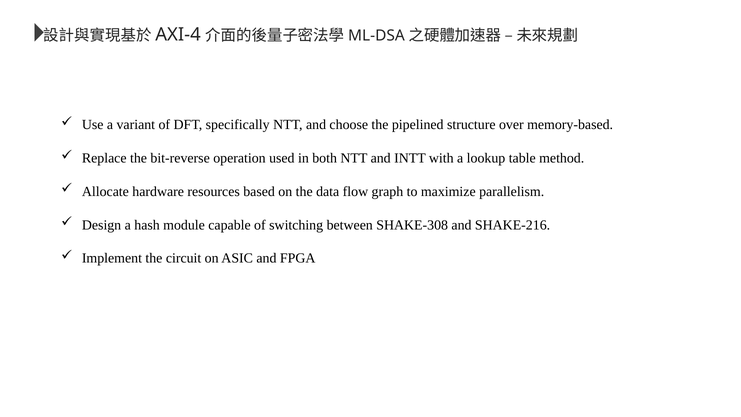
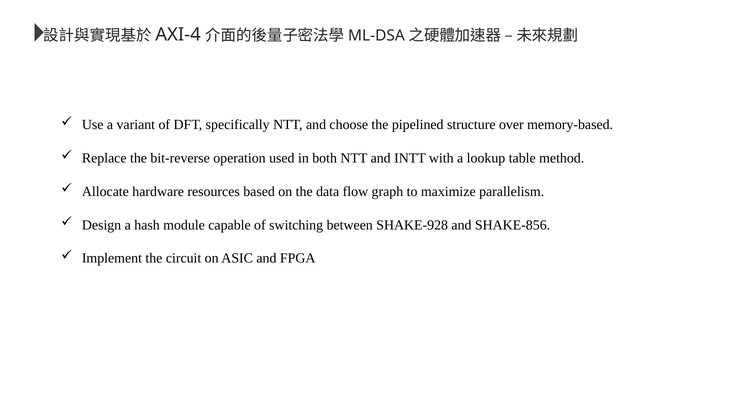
SHAKE-308: SHAKE-308 -> SHAKE-928 (412, 225)
SHAKE-216: SHAKE-216 -> SHAKE-856 (513, 225)
